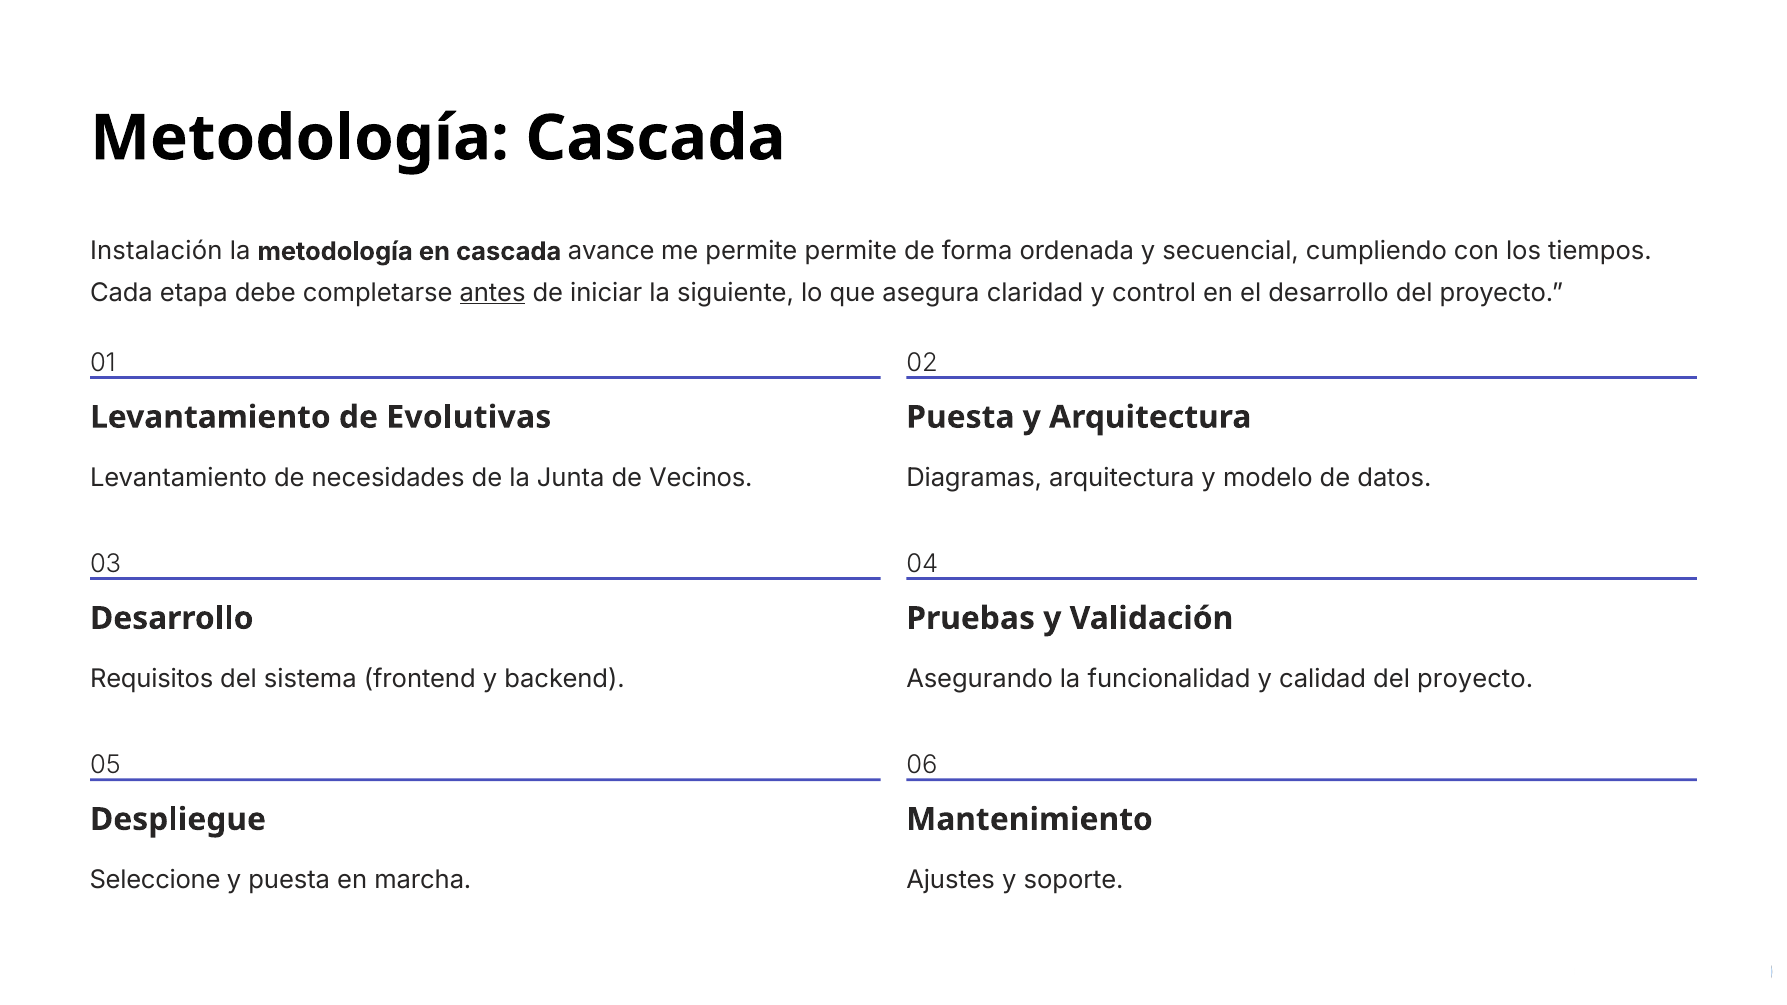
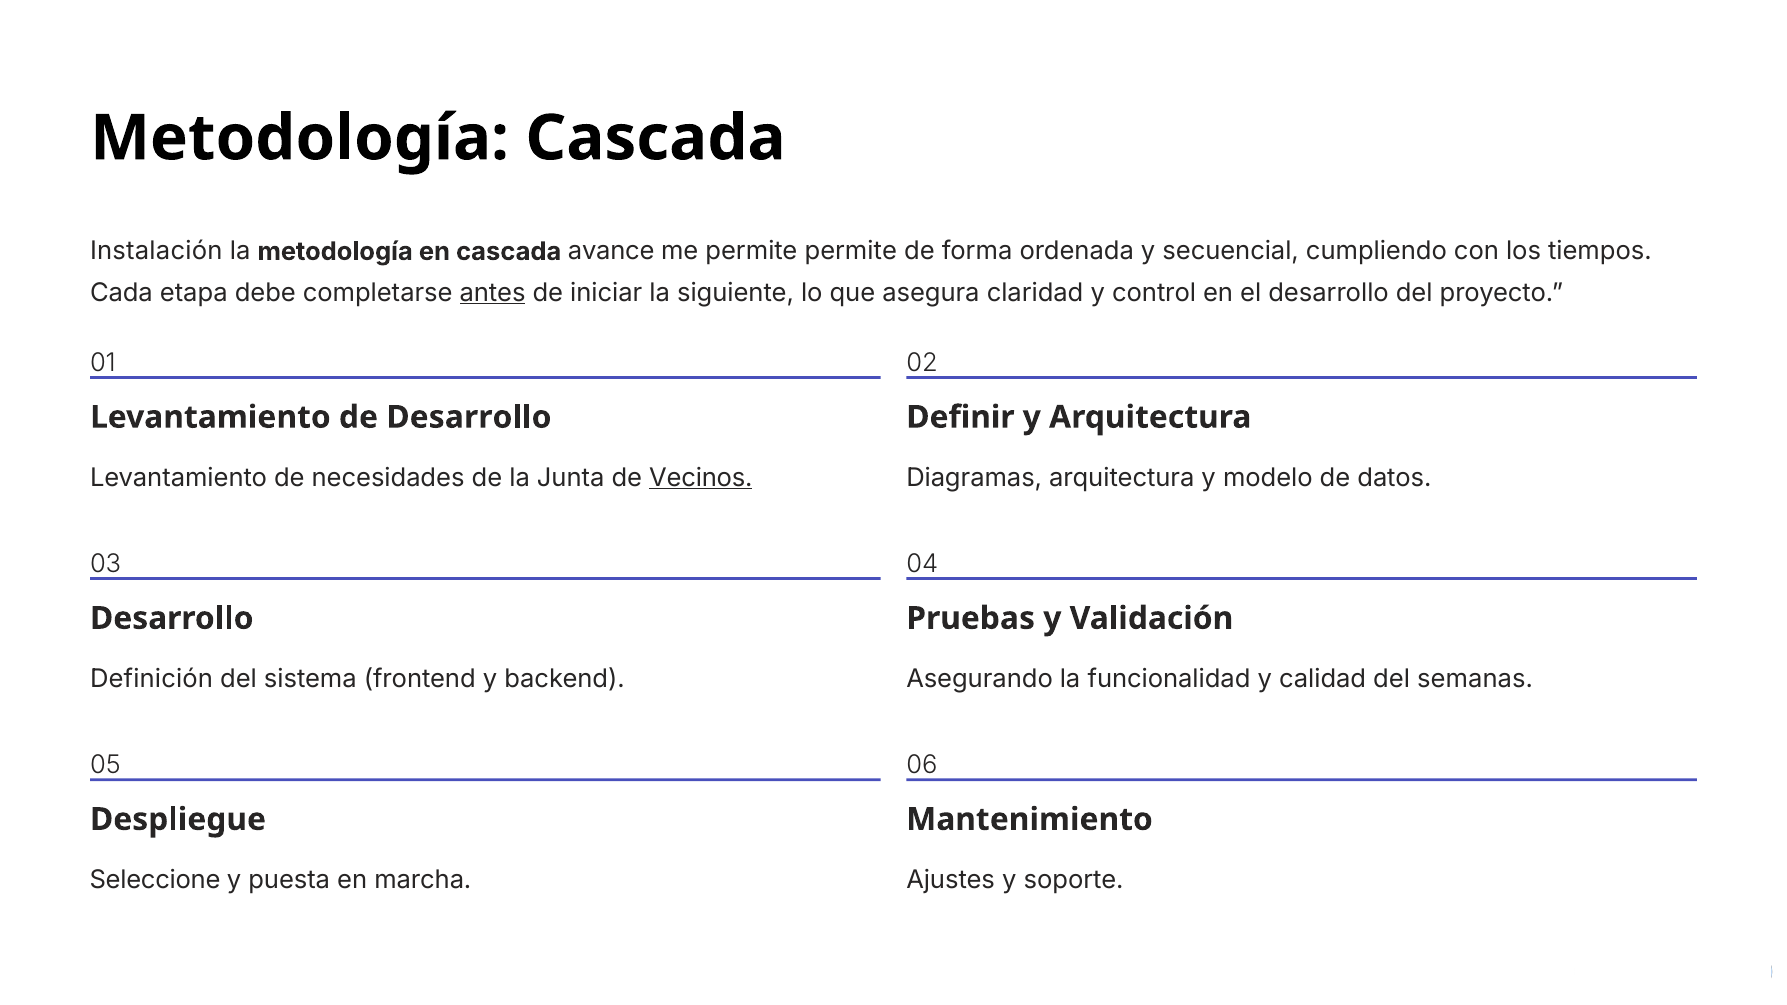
de Evolutivas: Evolutivas -> Desarrollo (469, 417)
Puesta: Puesta -> Definir (960, 417)
Vecinos underline: none -> present (701, 478)
Requisitos: Requisitos -> Definición (151, 679)
calidad del proyecto: proyecto -> semanas (1475, 679)
